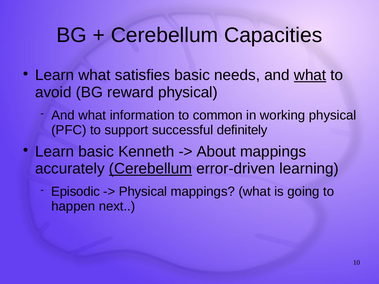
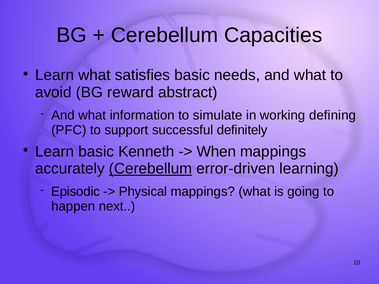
what underline: present -> none (310, 75)
reward physical: physical -> abstract (188, 92)
common: common -> simulate (218, 115)
working physical: physical -> defining (333, 115)
About: About -> When (216, 152)
